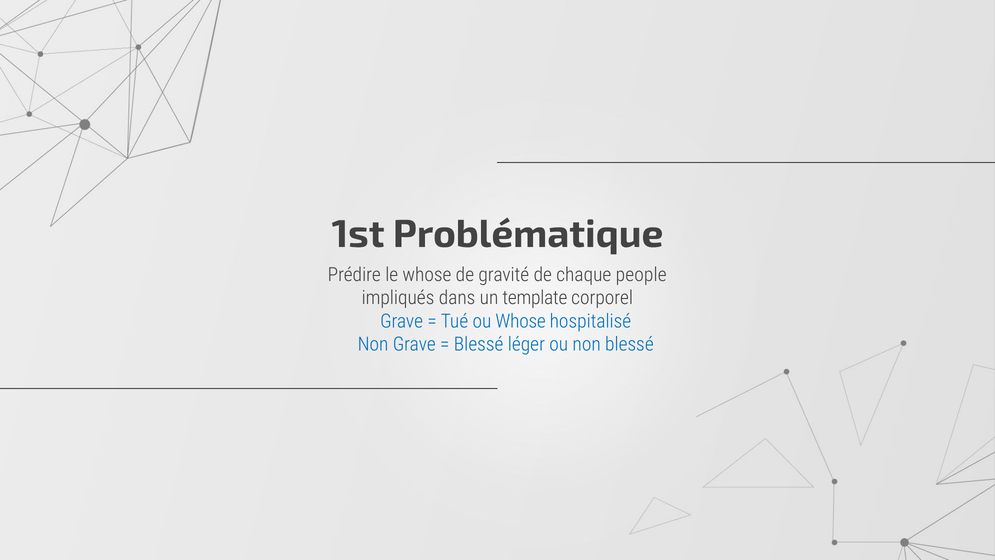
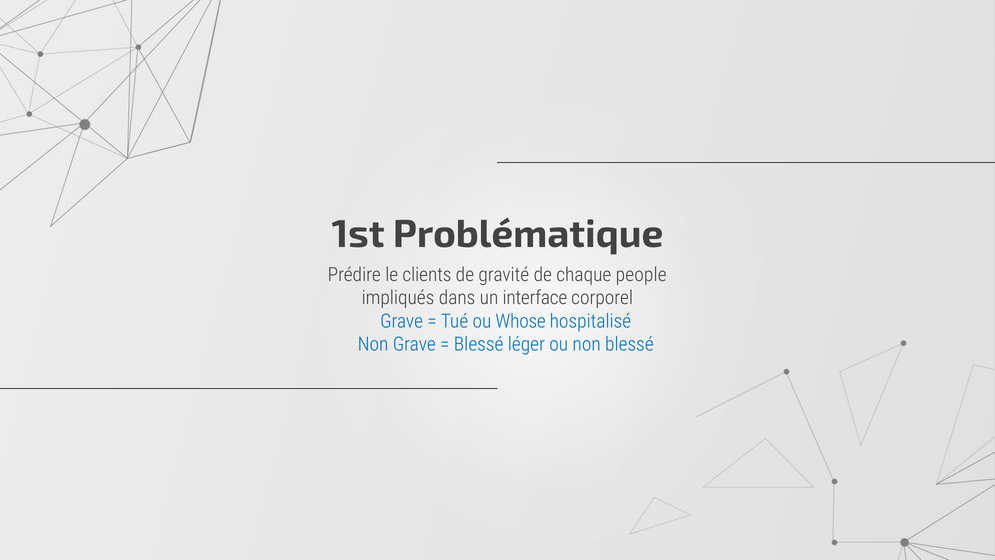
le whose: whose -> clients (427, 275)
template: template -> interface (535, 298)
